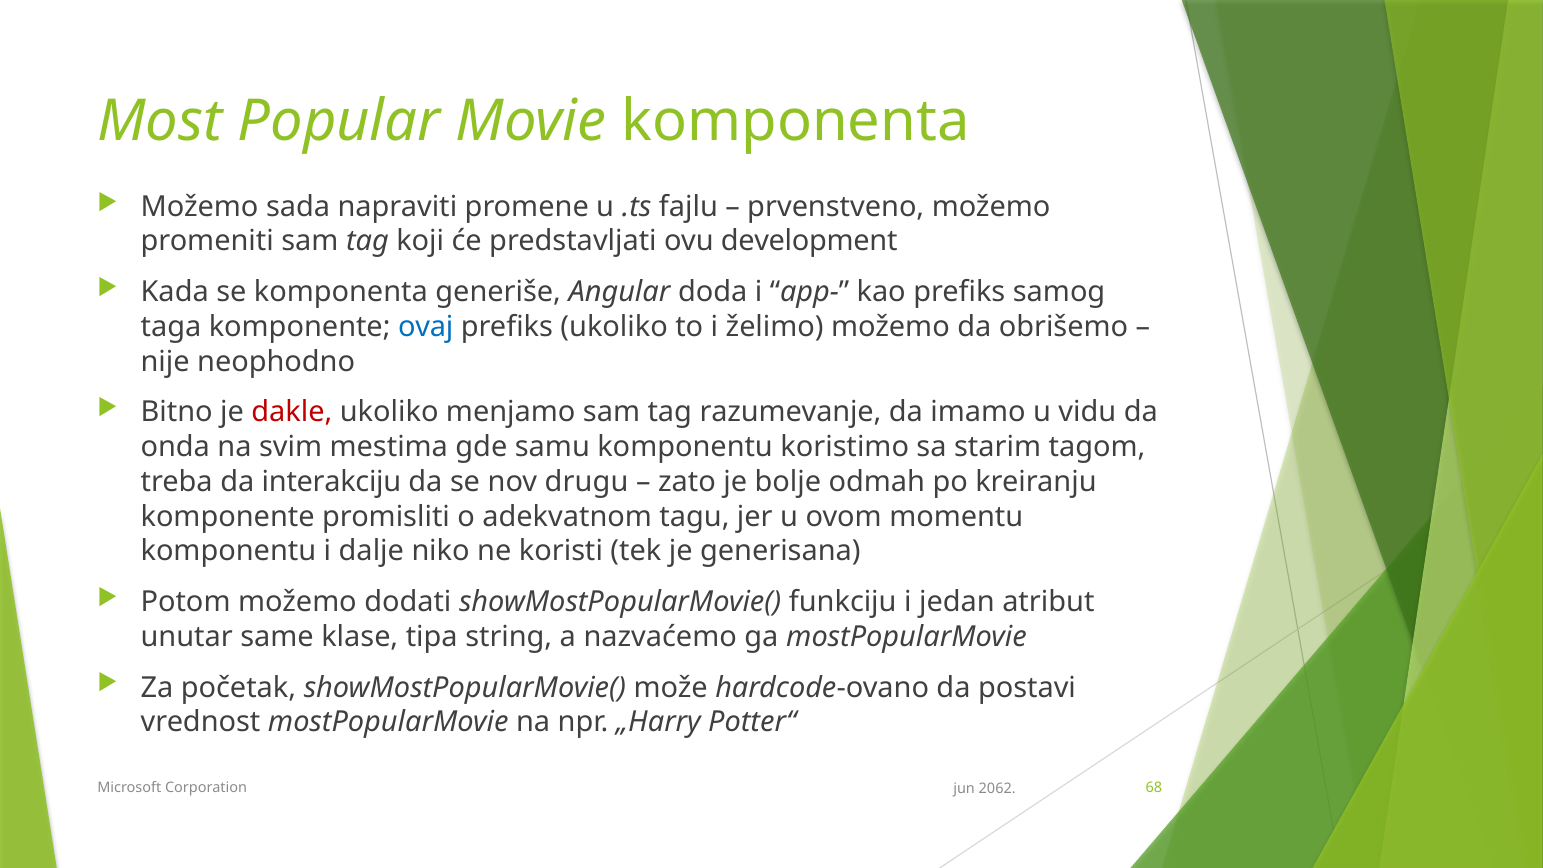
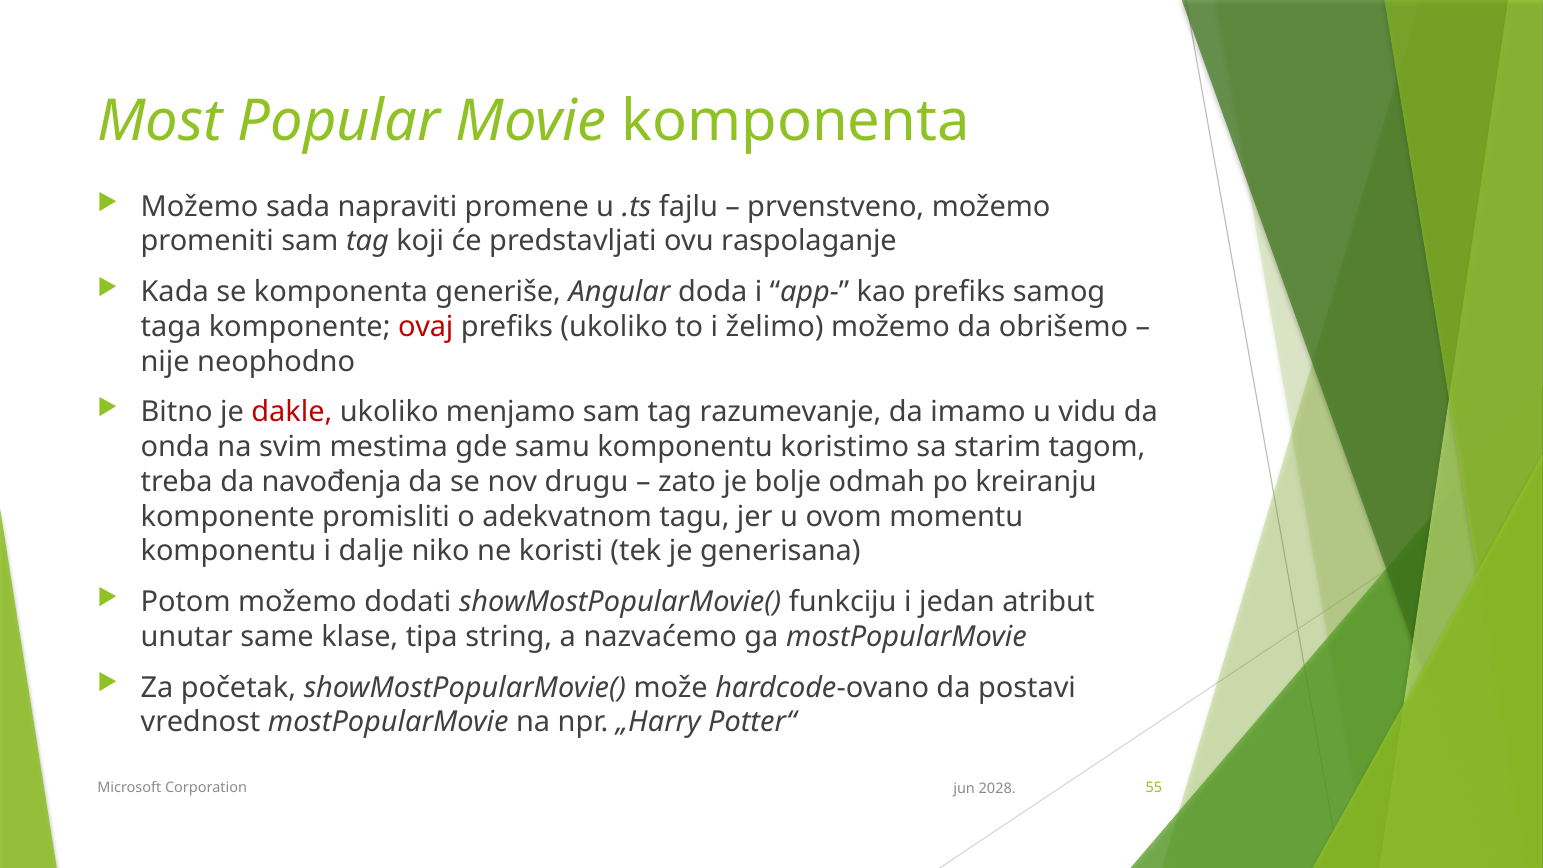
development: development -> raspolaganje (809, 241)
ovaj colour: blue -> red (426, 327)
interakciju: interakciju -> navođenja (332, 482)
68: 68 -> 55 (1154, 788)
2062: 2062 -> 2028 (997, 789)
